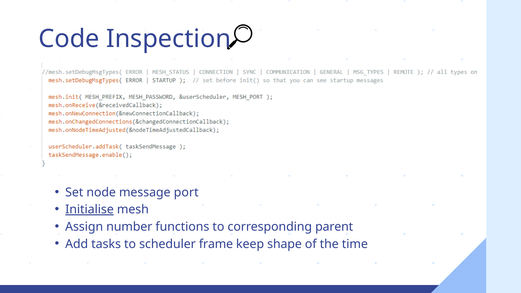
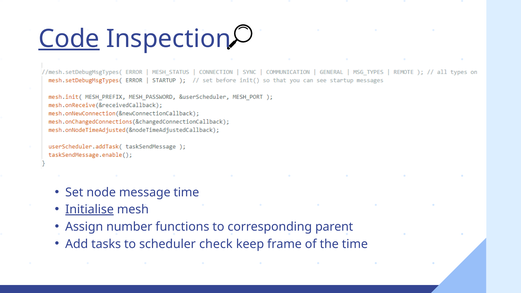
Code underline: none -> present (69, 39)
message port: port -> time (186, 192)
frame: frame -> check (216, 244)
shape: shape -> frame (284, 244)
